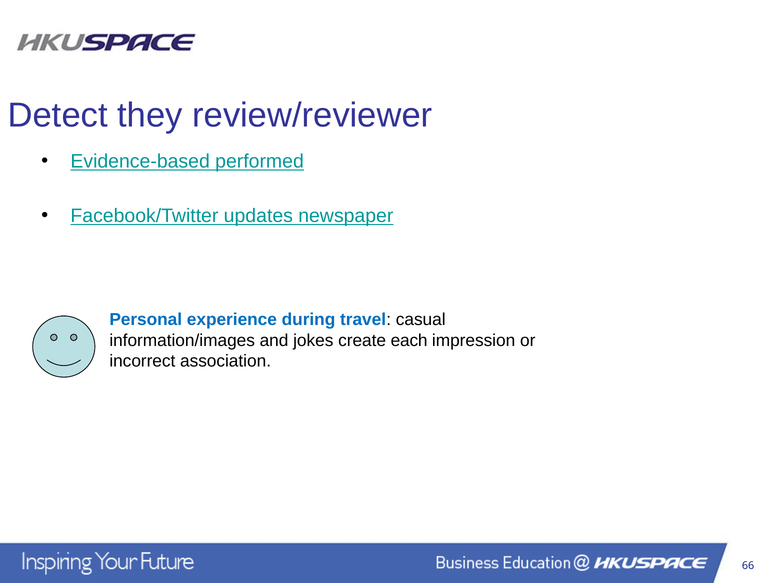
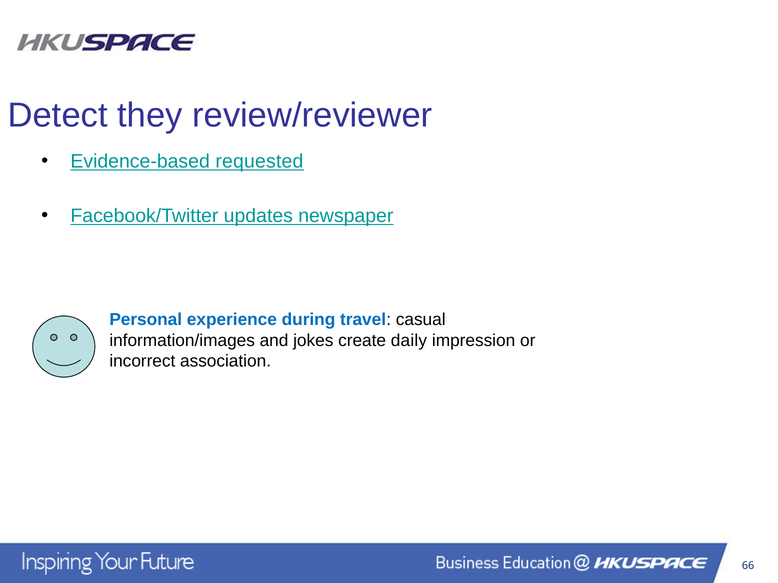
performed: performed -> requested (259, 162)
each: each -> daily (409, 341)
